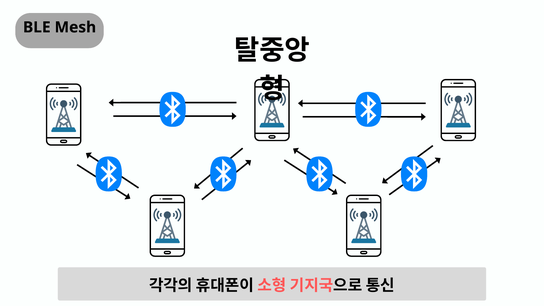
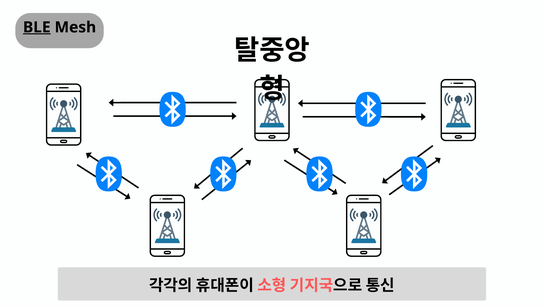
BLE underline: none -> present (37, 27)
